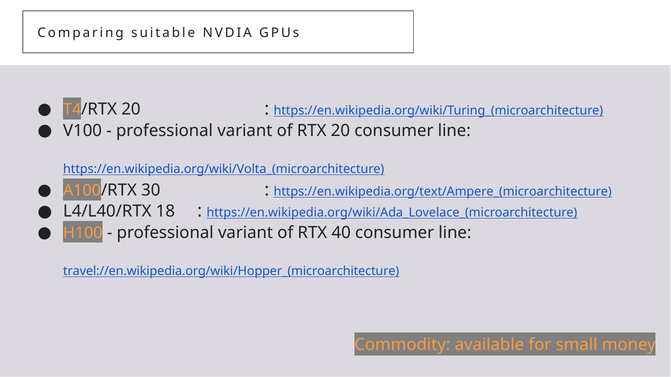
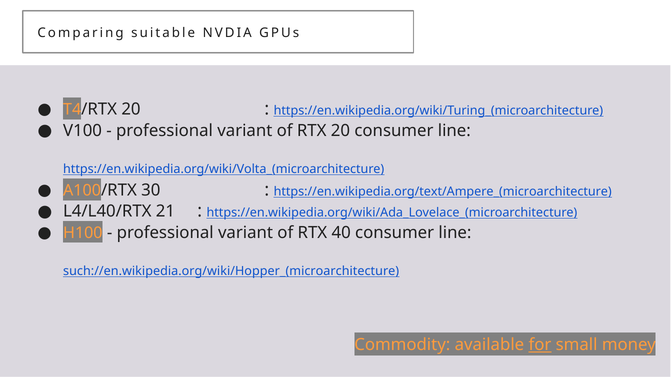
18: 18 -> 21 (165, 212)
travel://en.wikipedia.org/wiki/Hopper_(microarchitecture: travel://en.wikipedia.org/wiki/Hopper_(microarchitecture -> such://en.wikipedia.org/wiki/Hopper_(microarchitecture (231, 272)
for underline: none -> present (540, 345)
